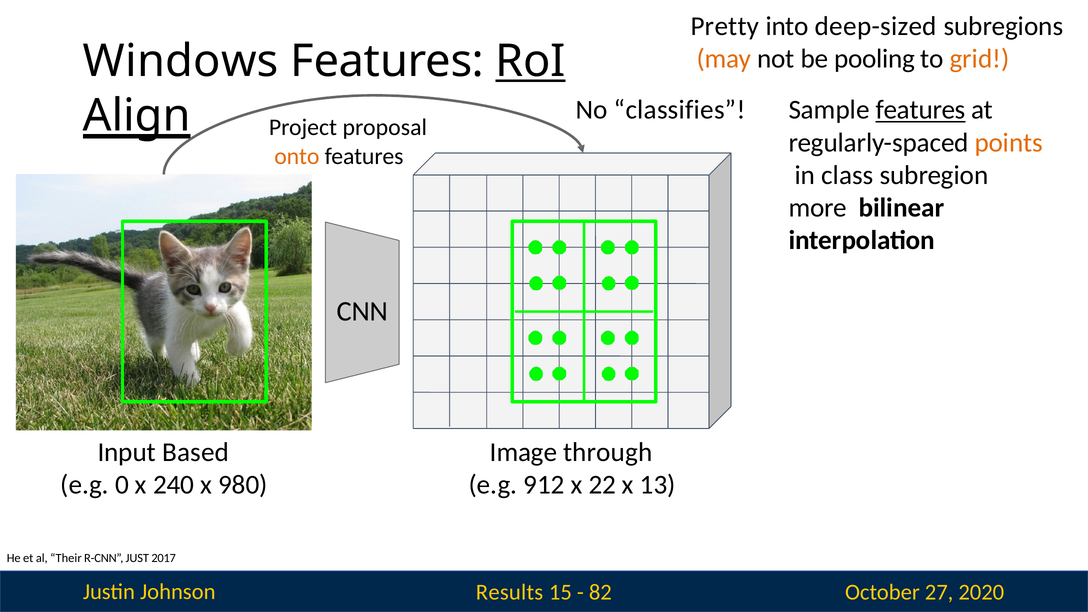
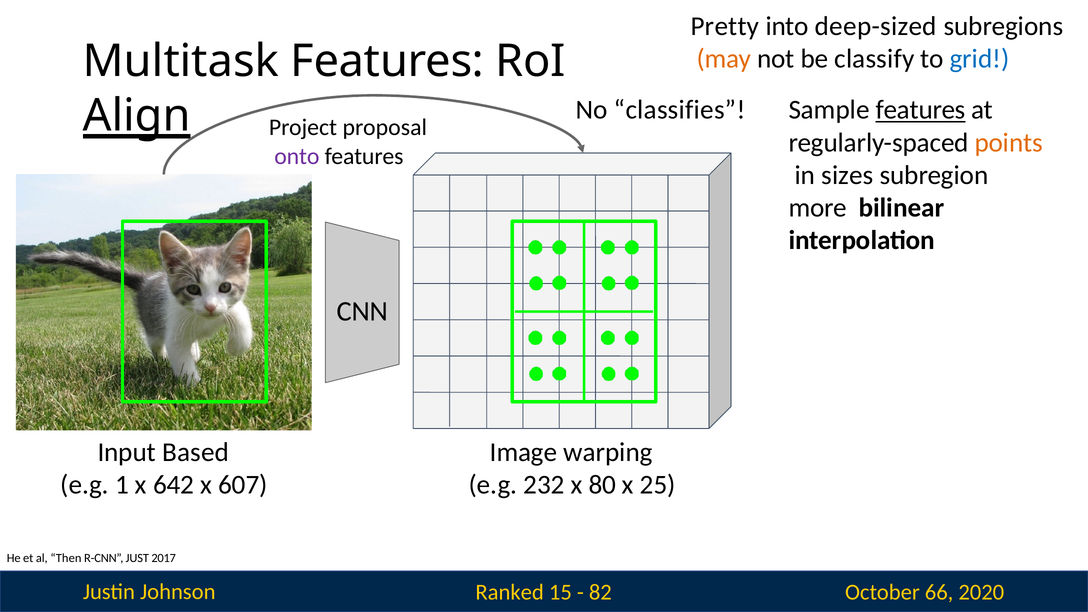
pooling: pooling -> classify (874, 59)
grid colour: orange -> blue (979, 59)
Windows: Windows -> Multitask (181, 61)
RoI underline: present -> none (531, 61)
onto colour: orange -> purple (297, 156)
class: class -> sizes (847, 175)
through: through -> warping (608, 452)
0: 0 -> 1 (122, 485)
240: 240 -> 642 (174, 485)
980: 980 -> 607 (243, 485)
912: 912 -> 232 (544, 485)
22: 22 -> 80 (602, 485)
13: 13 -> 25 (658, 485)
Their: Their -> Then (66, 558)
Results: Results -> Ranked (510, 592)
27: 27 -> 66 (939, 592)
